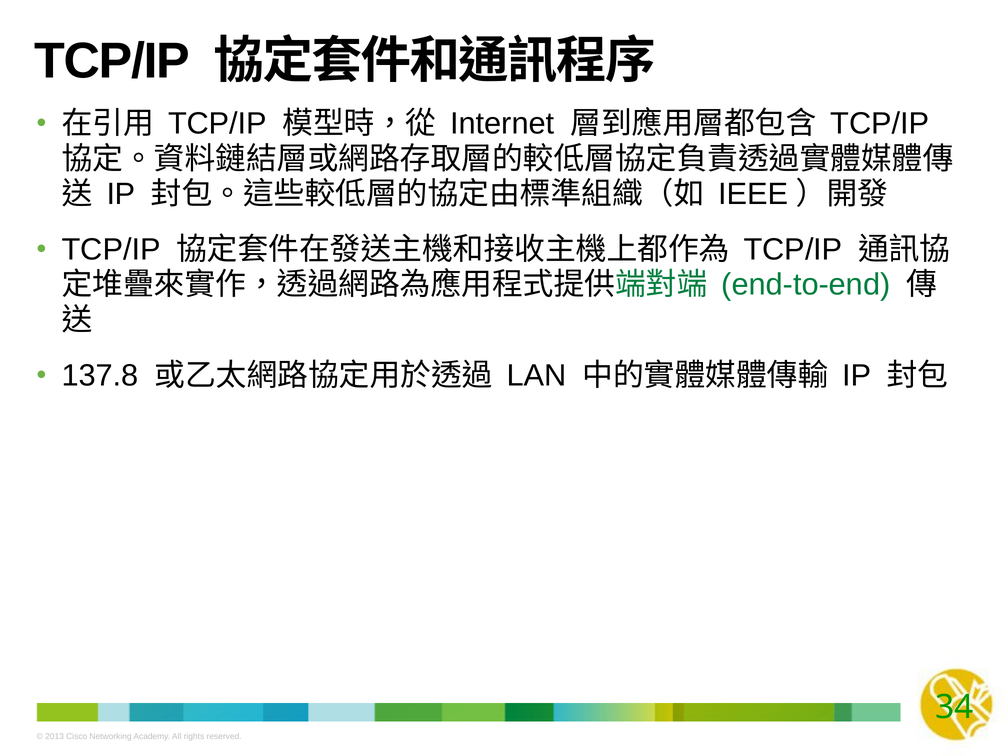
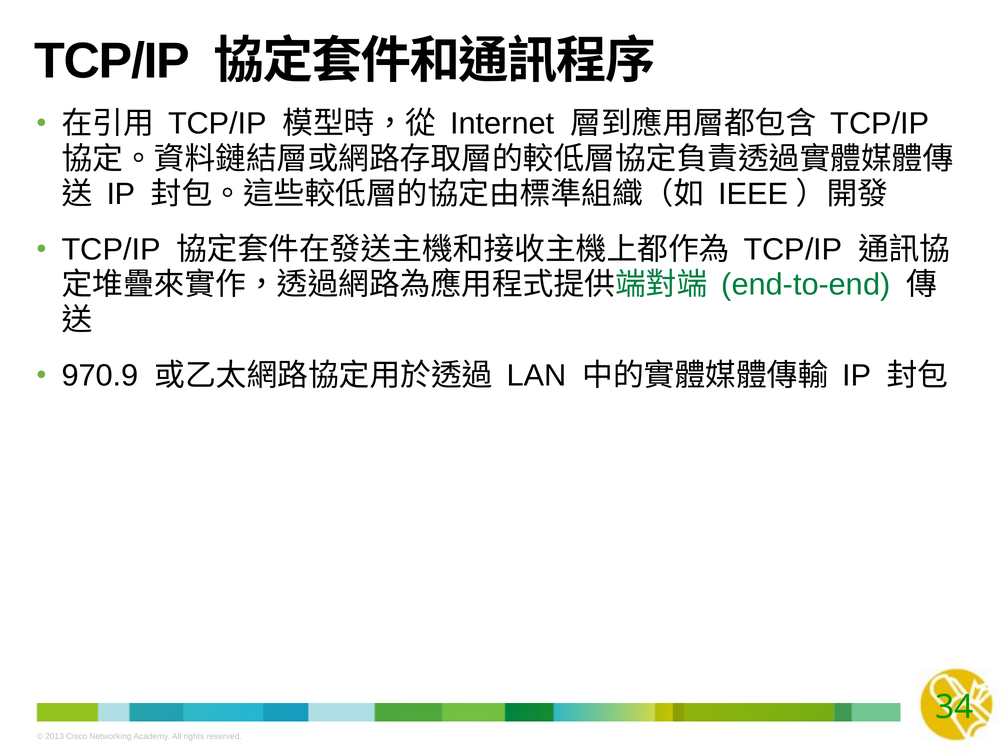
137.8: 137.8 -> 970.9 (100, 376)
